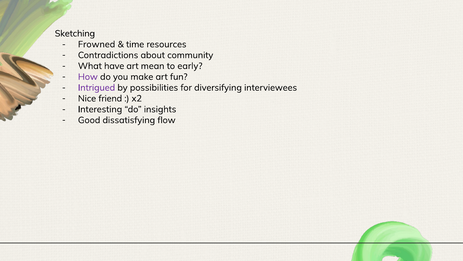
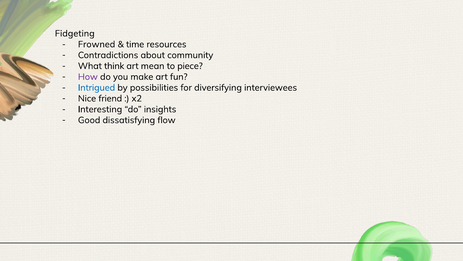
Sketching: Sketching -> Fidgeting (75, 33)
have: have -> think (114, 66)
early: early -> piece (190, 66)
Intrigued colour: purple -> blue (97, 87)
